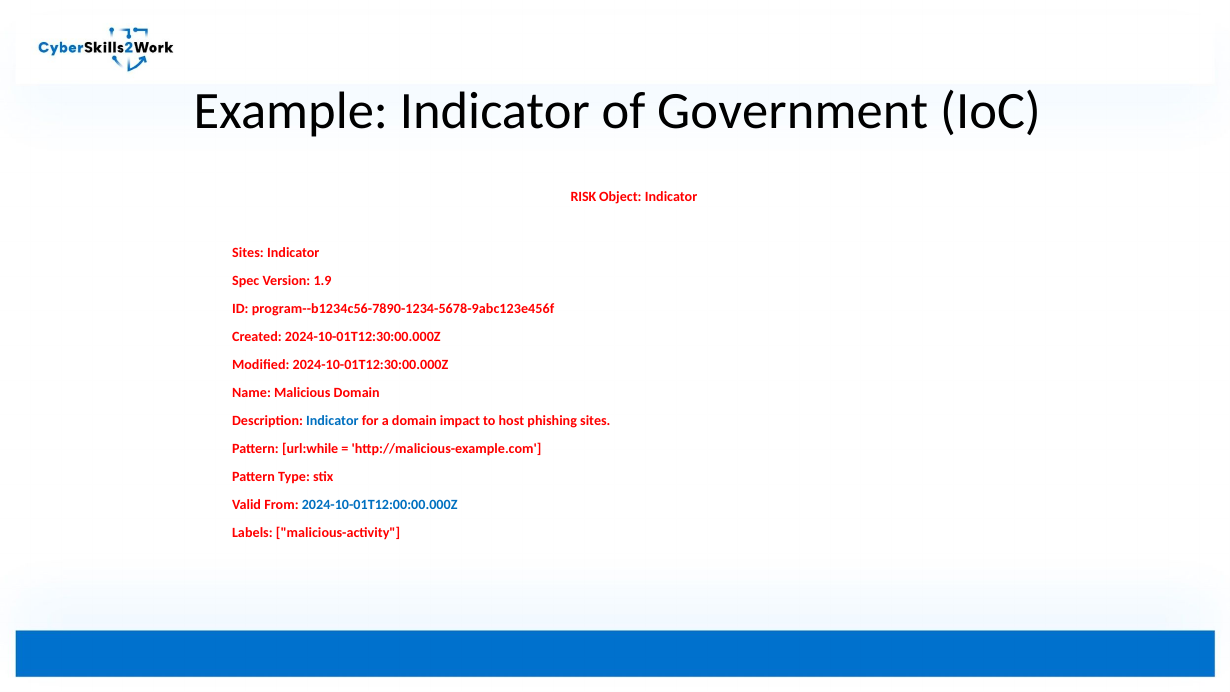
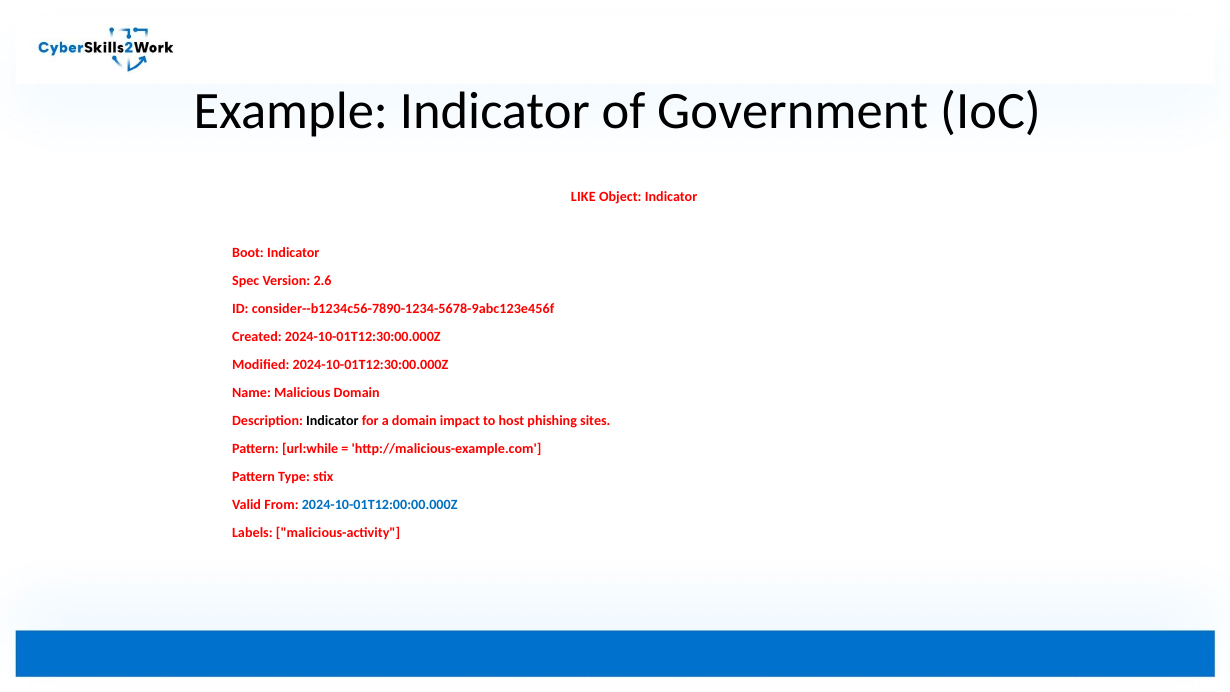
RISK: RISK -> LIKE (583, 197)
Sites: Sites -> Boot (248, 253)
1.9: 1.9 -> 2.6 (323, 281)
program--b1234c56-7890-1234-5678-9abc123e456f: program--b1234c56-7890-1234-5678-9abc123e456f -> consider--b1234c56-7890-1234-5678-9abc123e456f (403, 309)
Indicator colour: blue -> black (332, 421)
